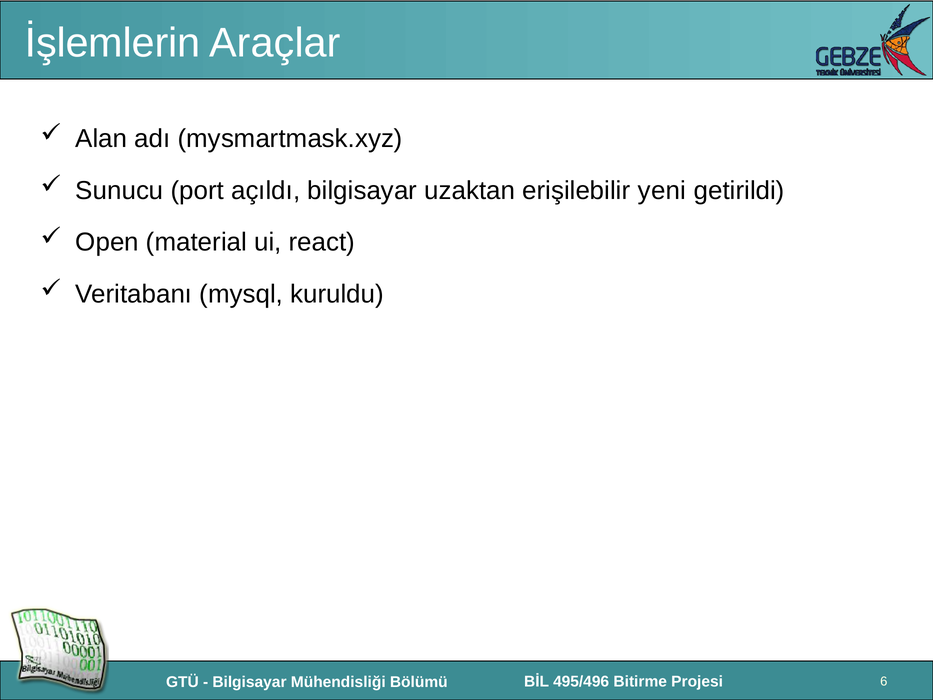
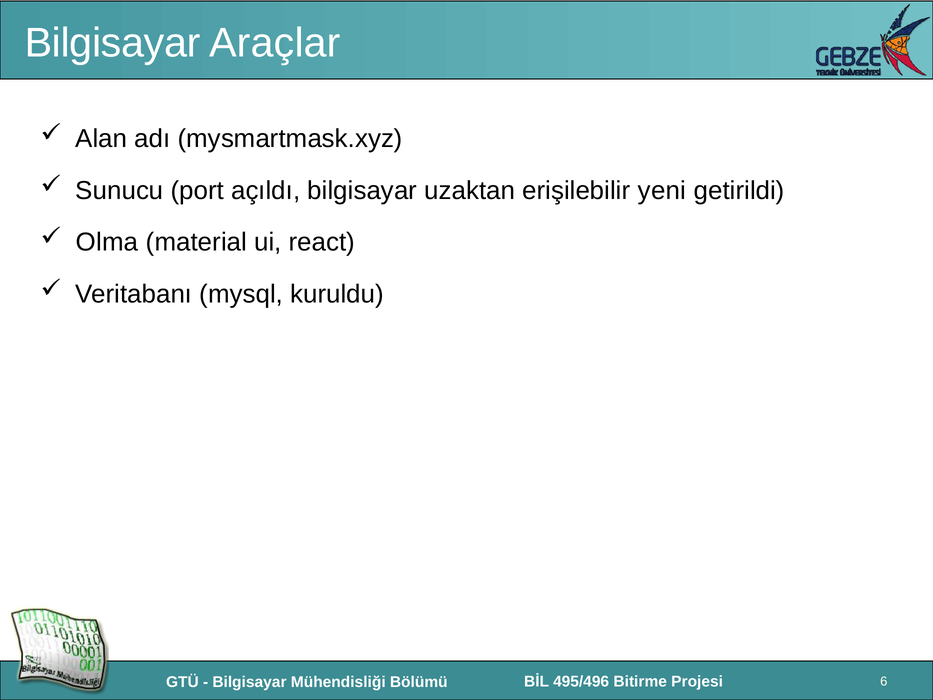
İşlemlerin: İşlemlerin -> Bilgisayar (113, 43)
Open: Open -> Olma (107, 242)
